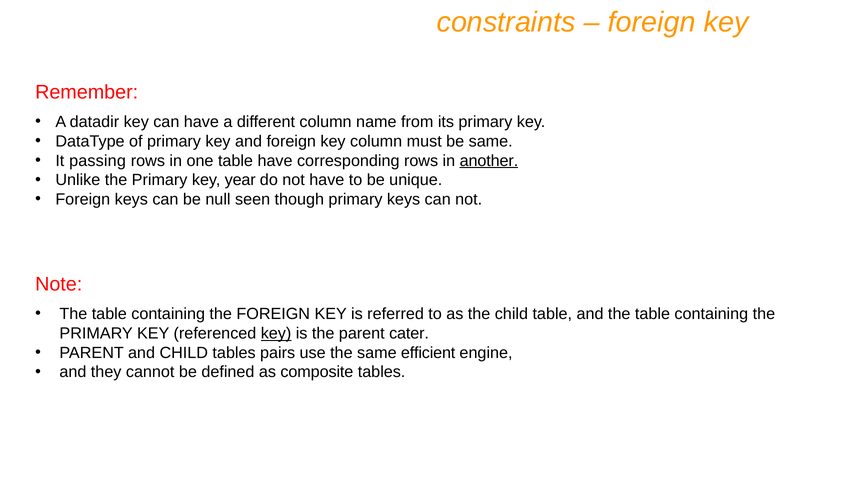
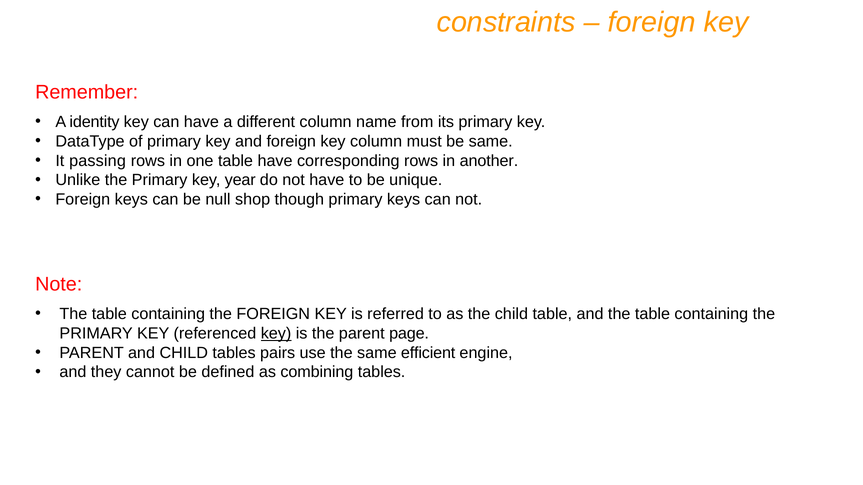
datadir: datadir -> identity (95, 122)
another underline: present -> none (489, 161)
seen: seen -> shop (253, 200)
cater: cater -> page (409, 334)
composite: composite -> combining (317, 372)
